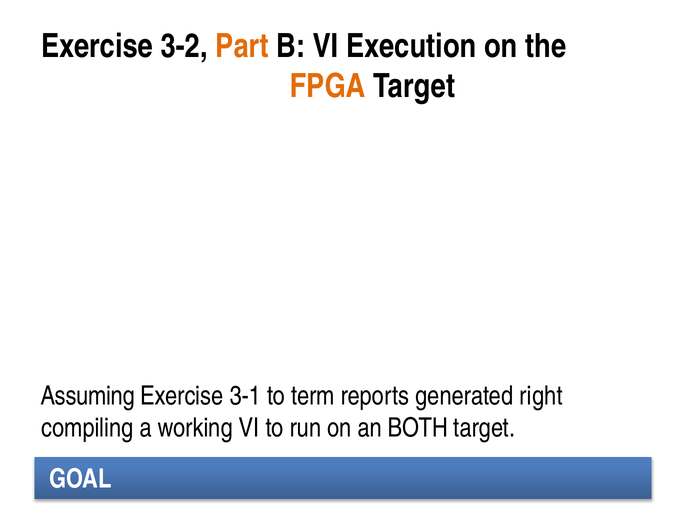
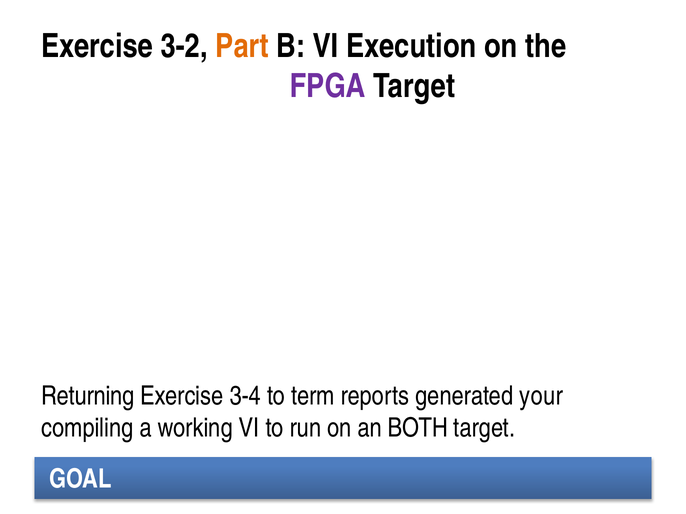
FPGA colour: orange -> purple (328, 86)
Assuming: Assuming -> Returning (88, 396)
3-1: 3-1 -> 3-4 (245, 396)
right: right -> your (541, 396)
